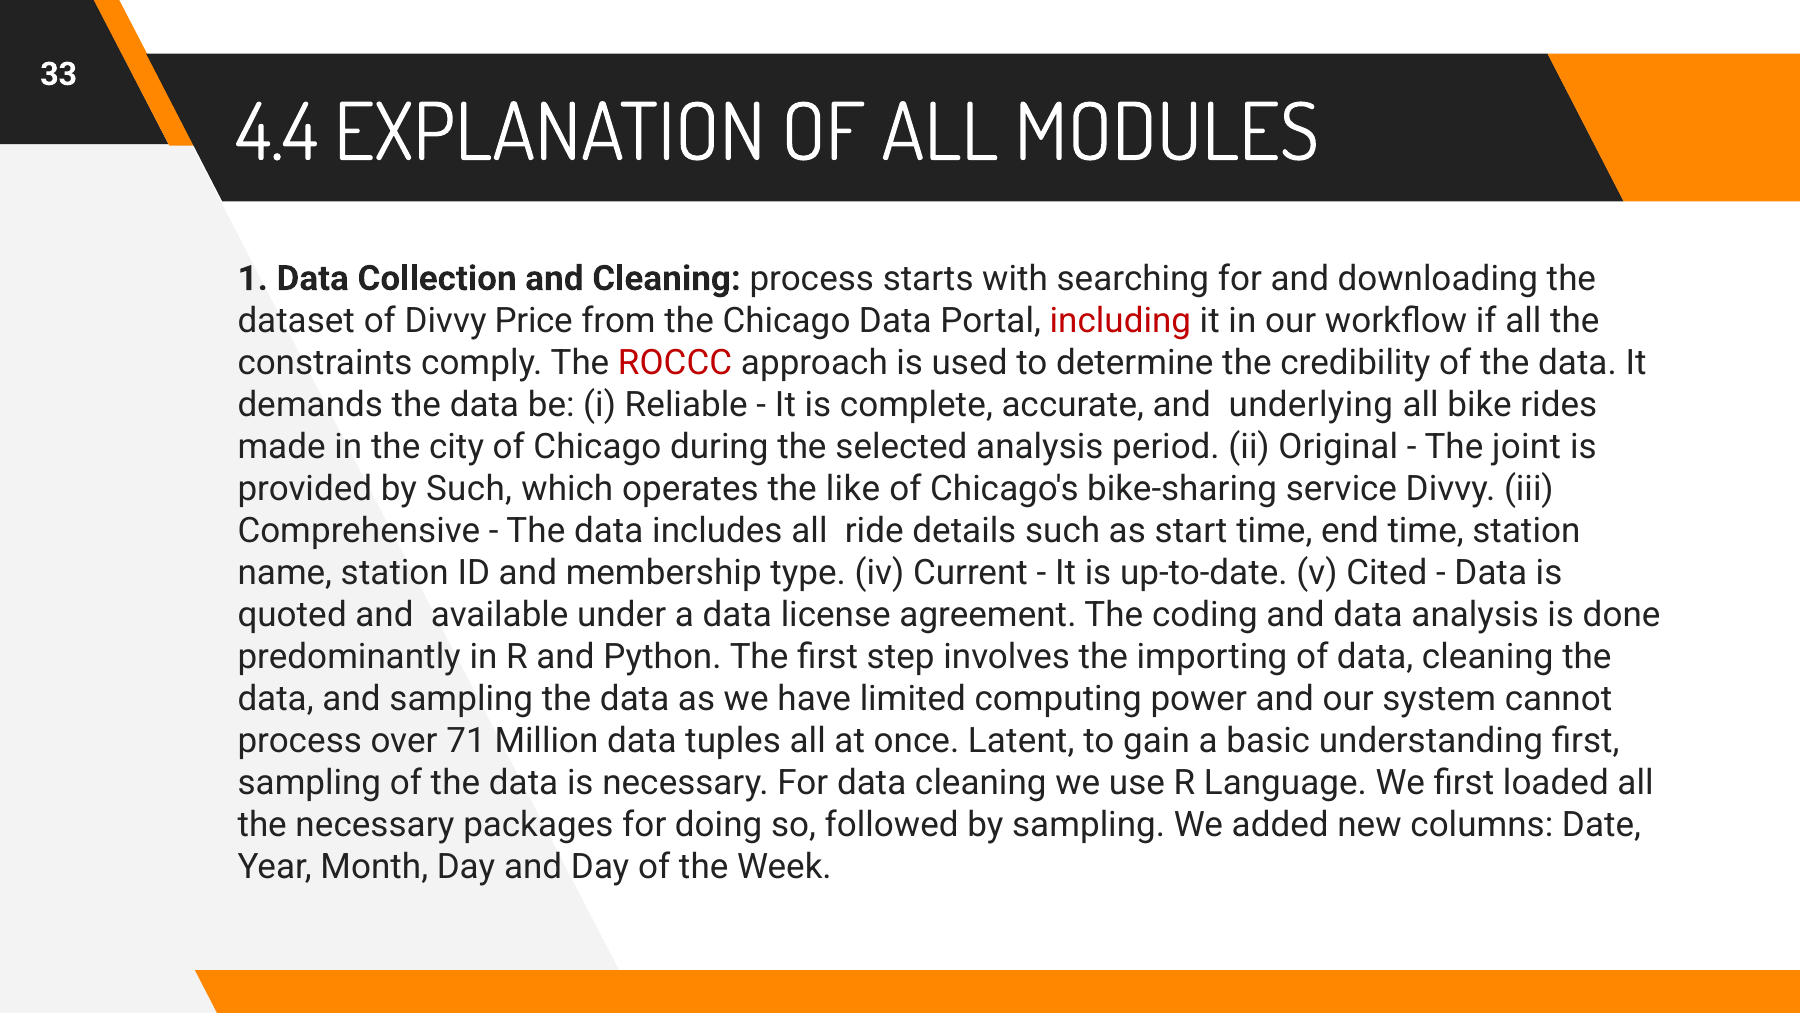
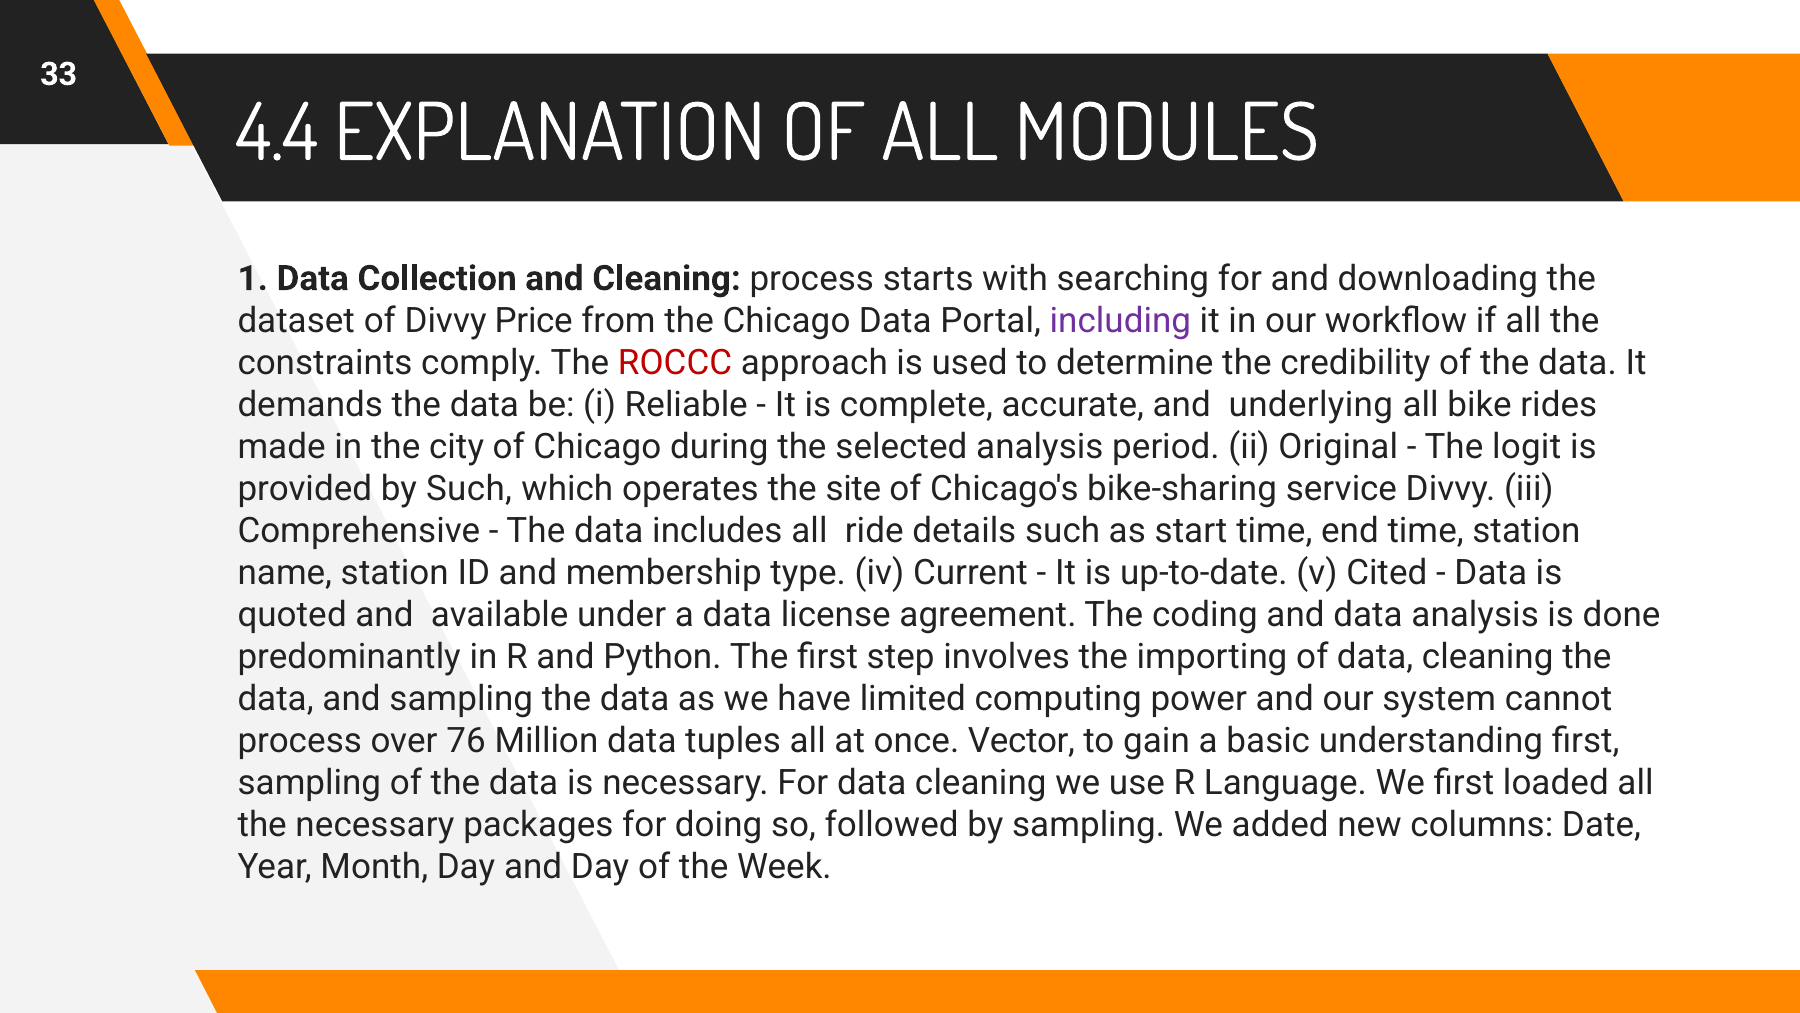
including colour: red -> purple (1120, 320)
joint: joint -> logit (1527, 446)
like: like -> site (853, 488)
71: 71 -> 76 (466, 741)
Latent: Latent -> Vector (1021, 741)
